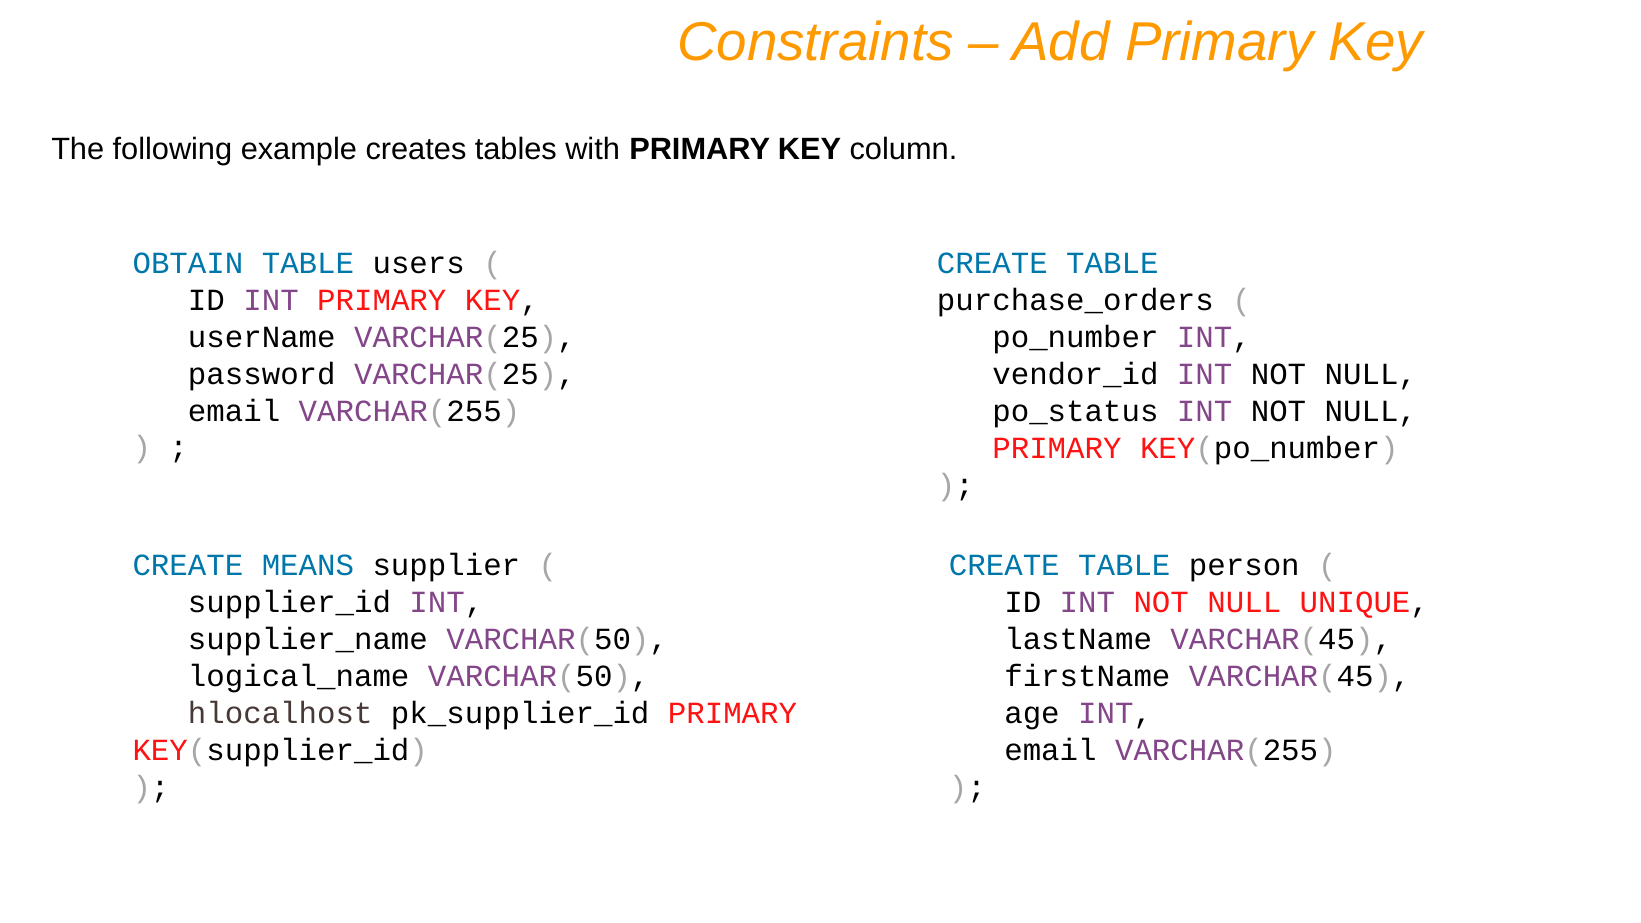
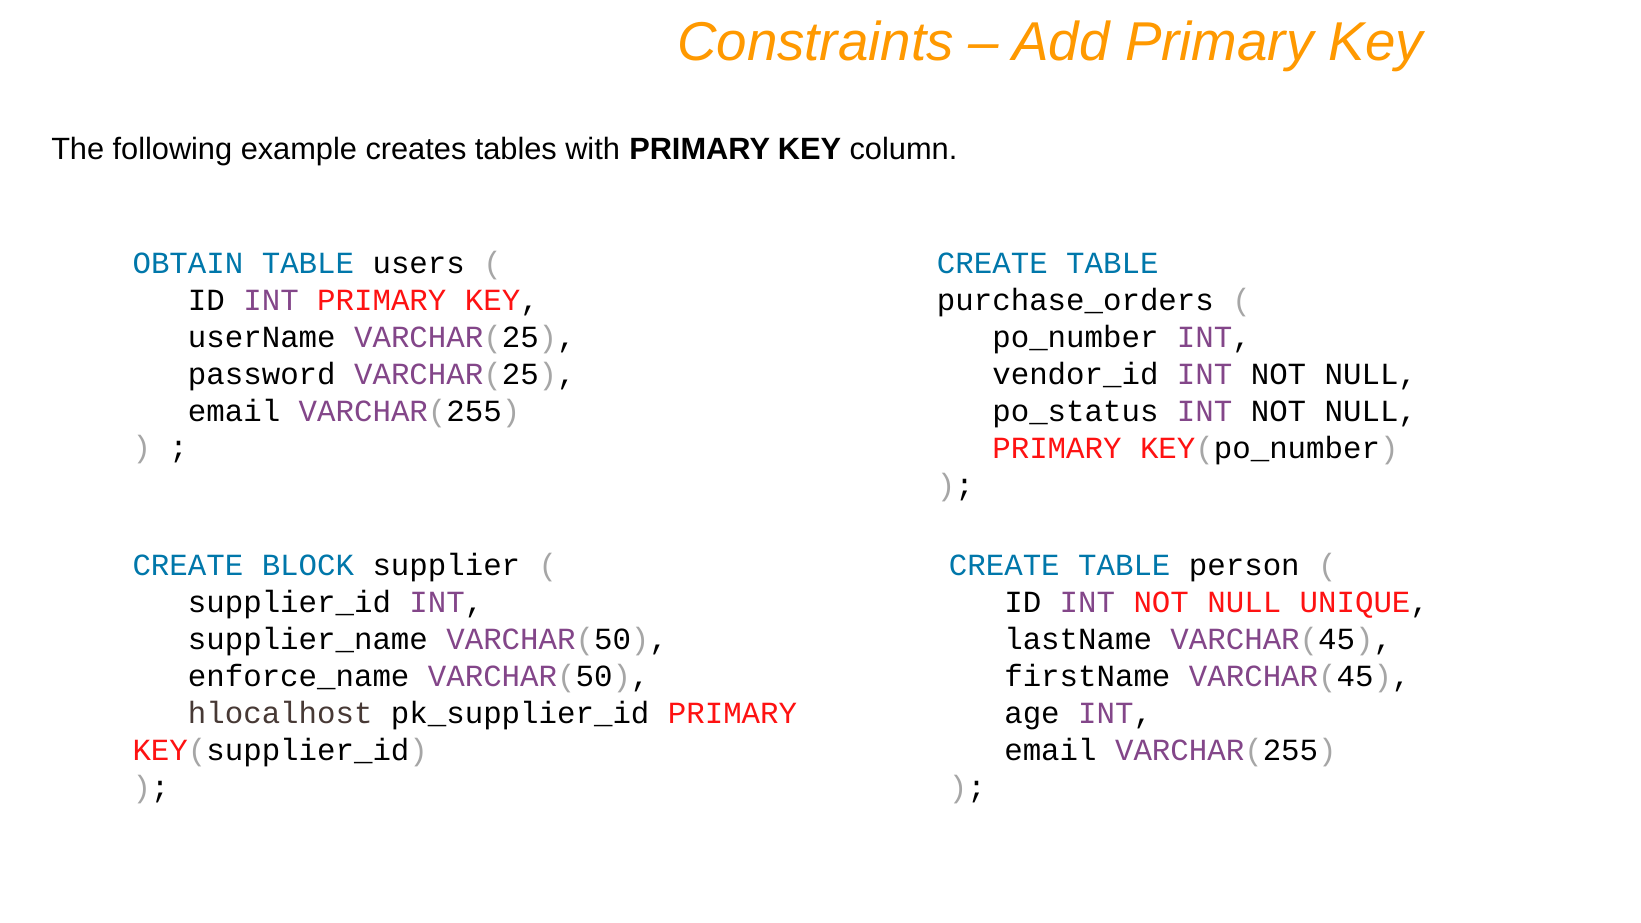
MEANS: MEANS -> BLOCK (308, 566)
logical_name: logical_name -> enforce_name (299, 676)
